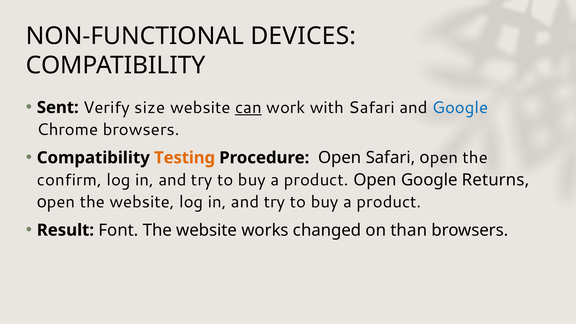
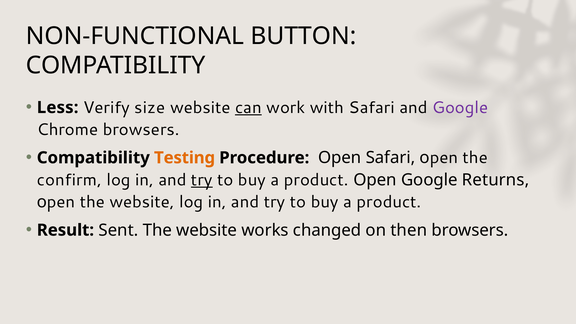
DEVICES: DEVICES -> BUTTON (303, 36)
Sent: Sent -> Less (58, 107)
Google colour: blue -> purple (460, 107)
try underline: none -> present (202, 180)
Font: Font -> Sent (118, 230)
than: than -> then (409, 230)
